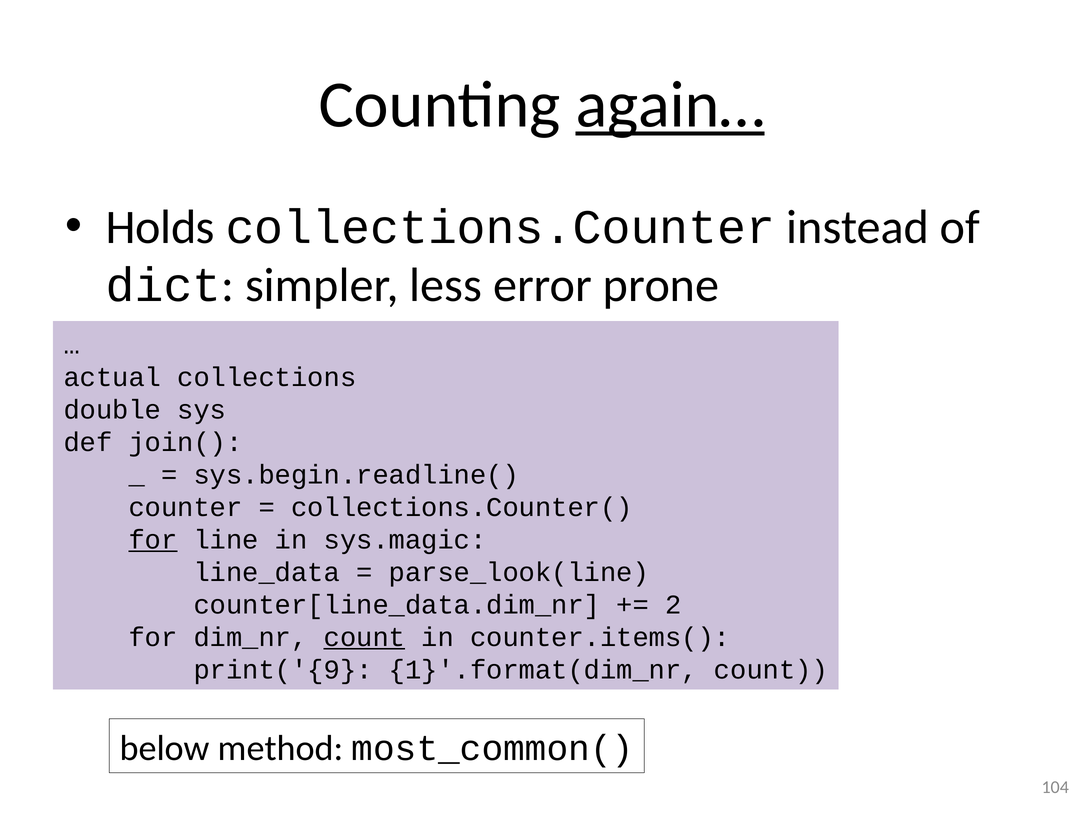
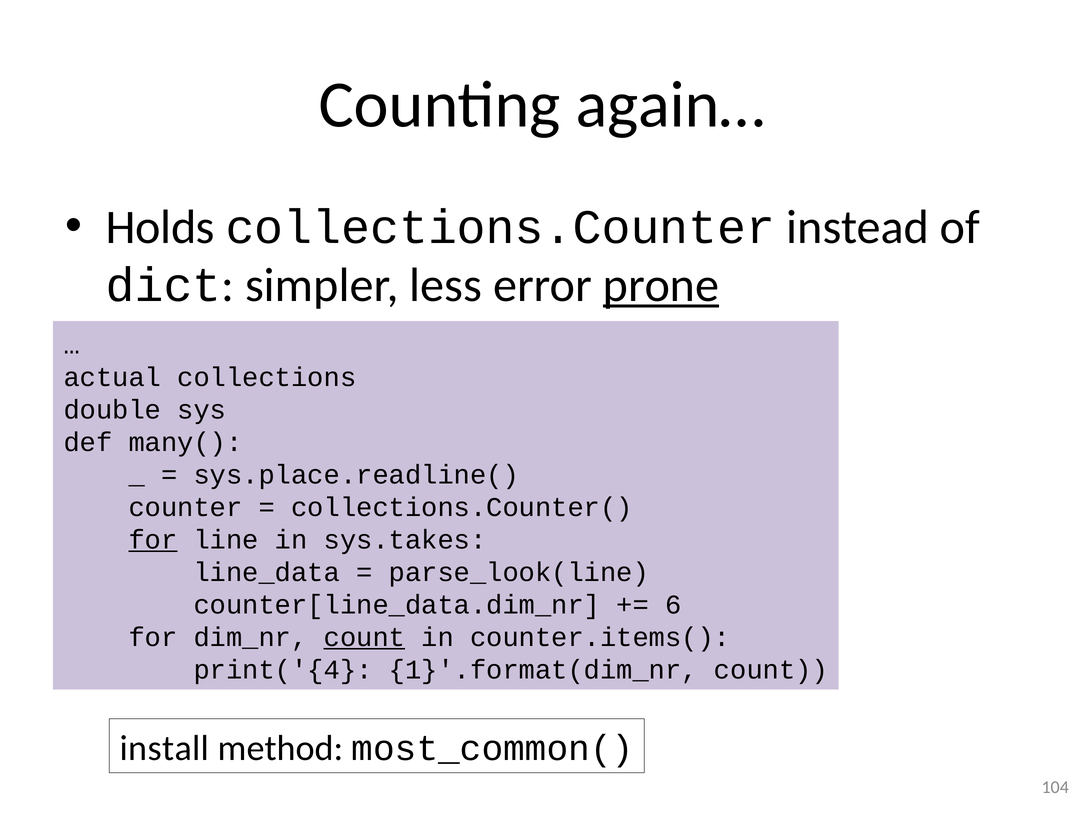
again… underline: present -> none (670, 105)
prone underline: none -> present (661, 285)
join(: join( -> many( (186, 442)
sys.begin.readline(: sys.begin.readline( -> sys.place.readline( (356, 475)
sys.magic: sys.magic -> sys.takes (405, 540)
2: 2 -> 6 (673, 605)
print('{9: print('{9 -> print('{4 (283, 670)
below: below -> install (165, 748)
